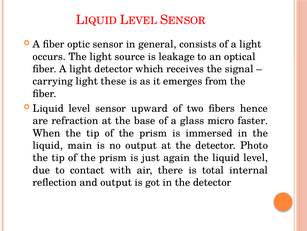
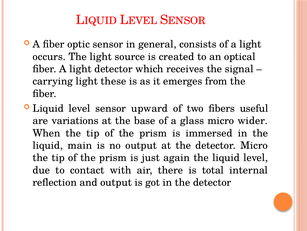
leakage: leakage -> created (177, 56)
hence: hence -> useful (254, 108)
refraction: refraction -> variations (75, 120)
faster: faster -> wider (253, 120)
detector Photo: Photo -> Micro (254, 145)
